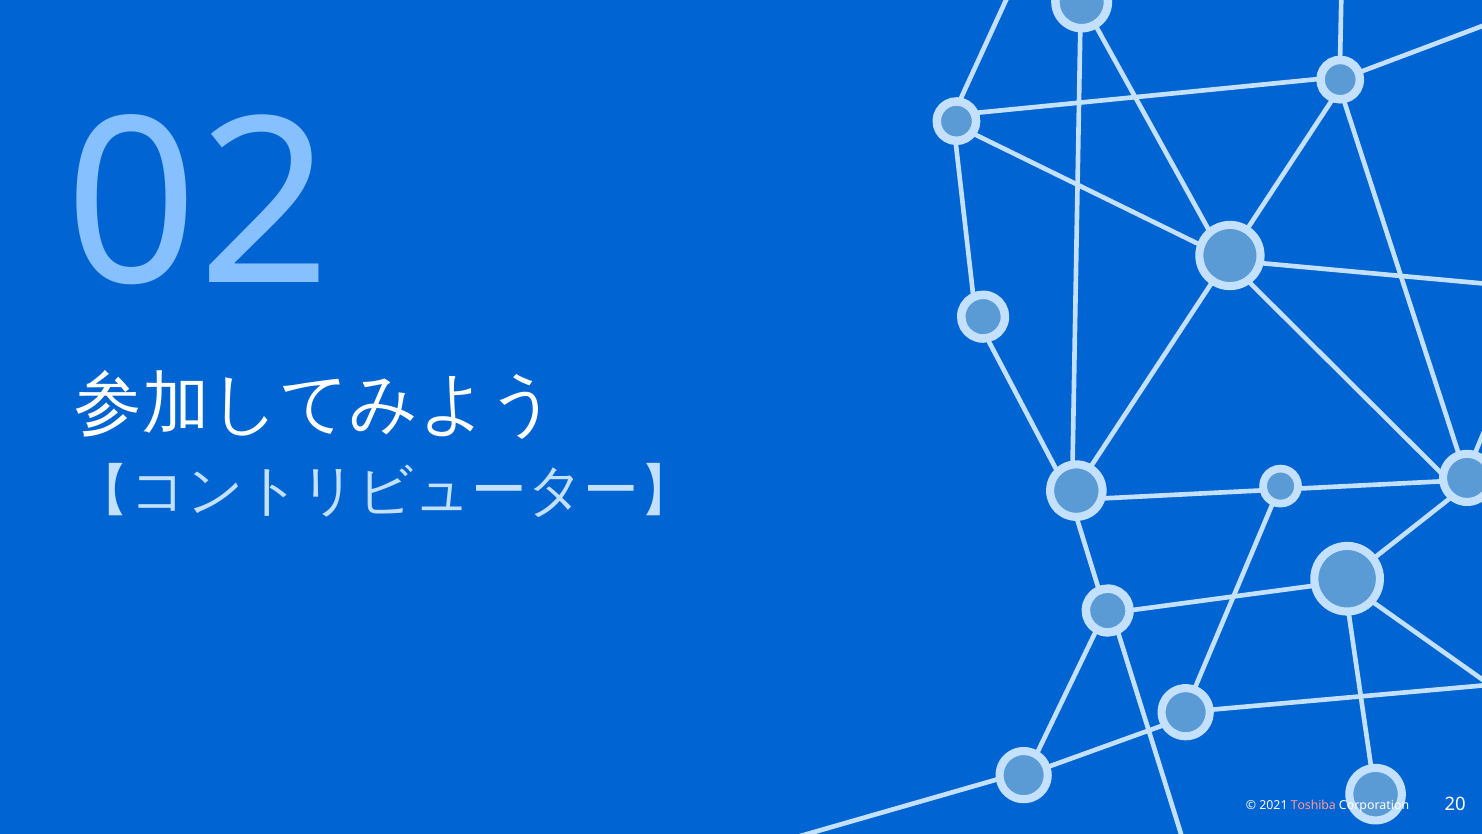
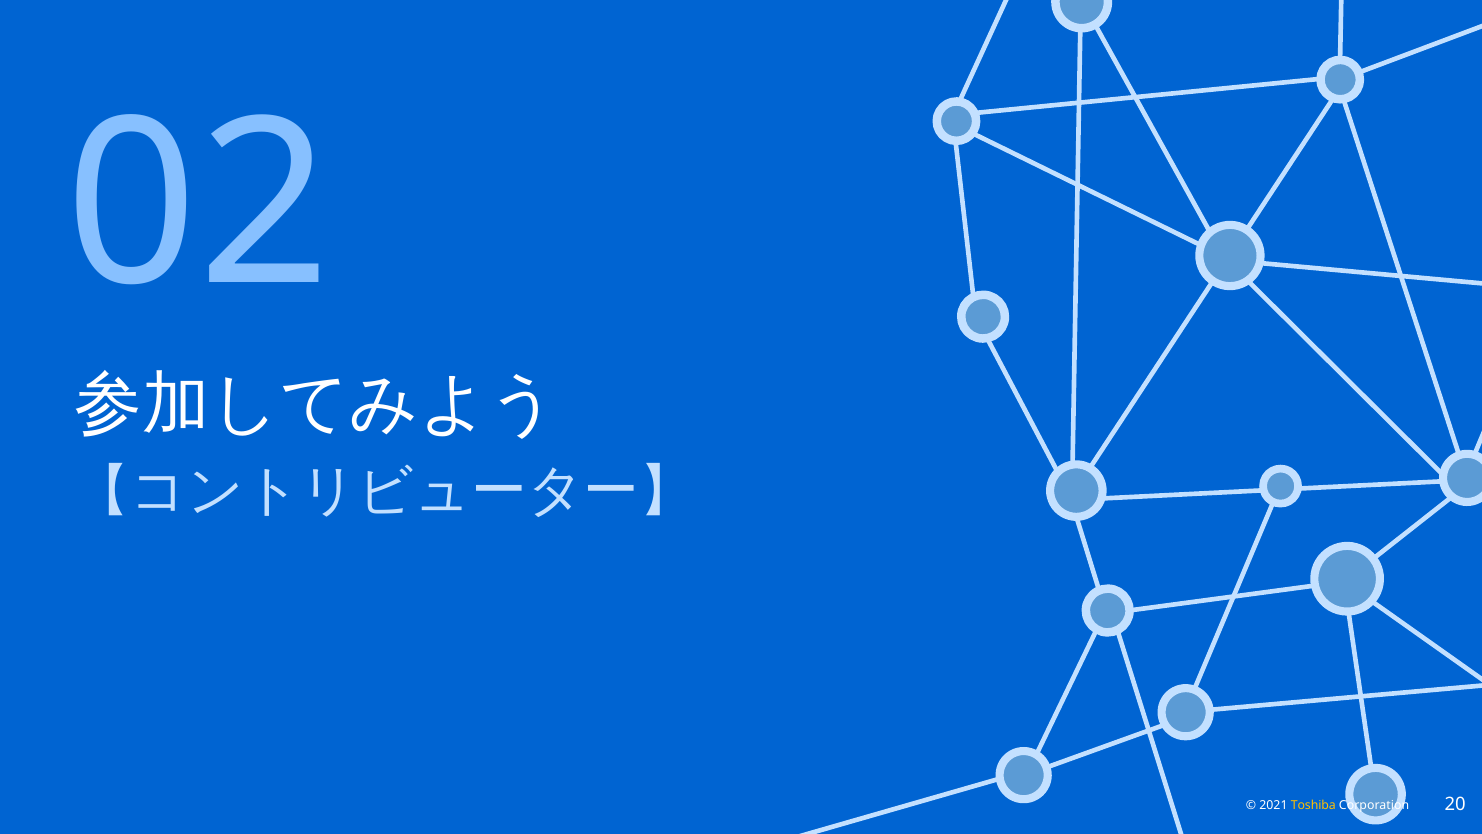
Toshiba colour: pink -> yellow (1313, 805)
